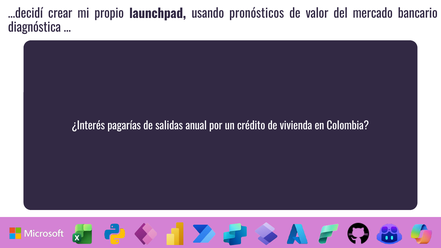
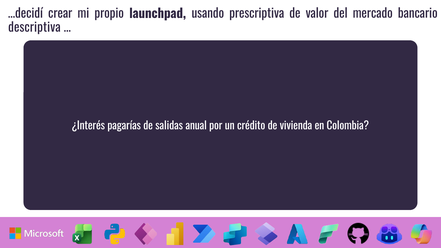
pronósticos: pronósticos -> prescriptiva (257, 14)
diagnóstica: diagnóstica -> descriptiva (34, 28)
